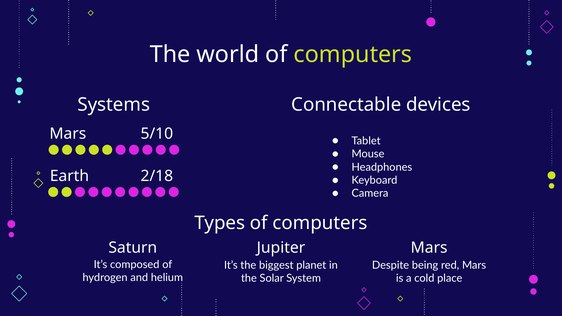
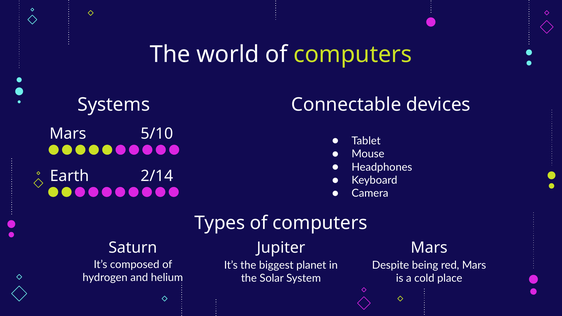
2/18: 2/18 -> 2/14 (157, 176)
